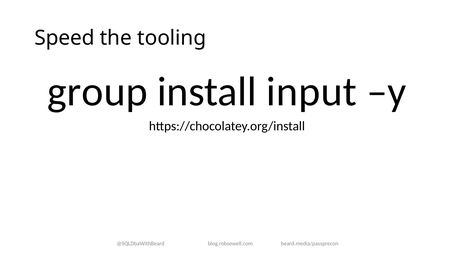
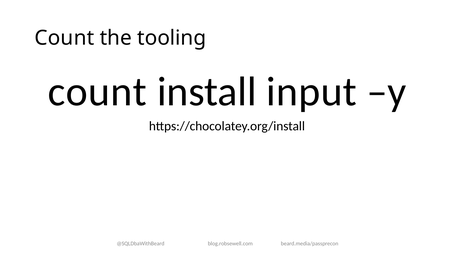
Speed: Speed -> Count (64, 38)
group: group -> count (97, 92)
